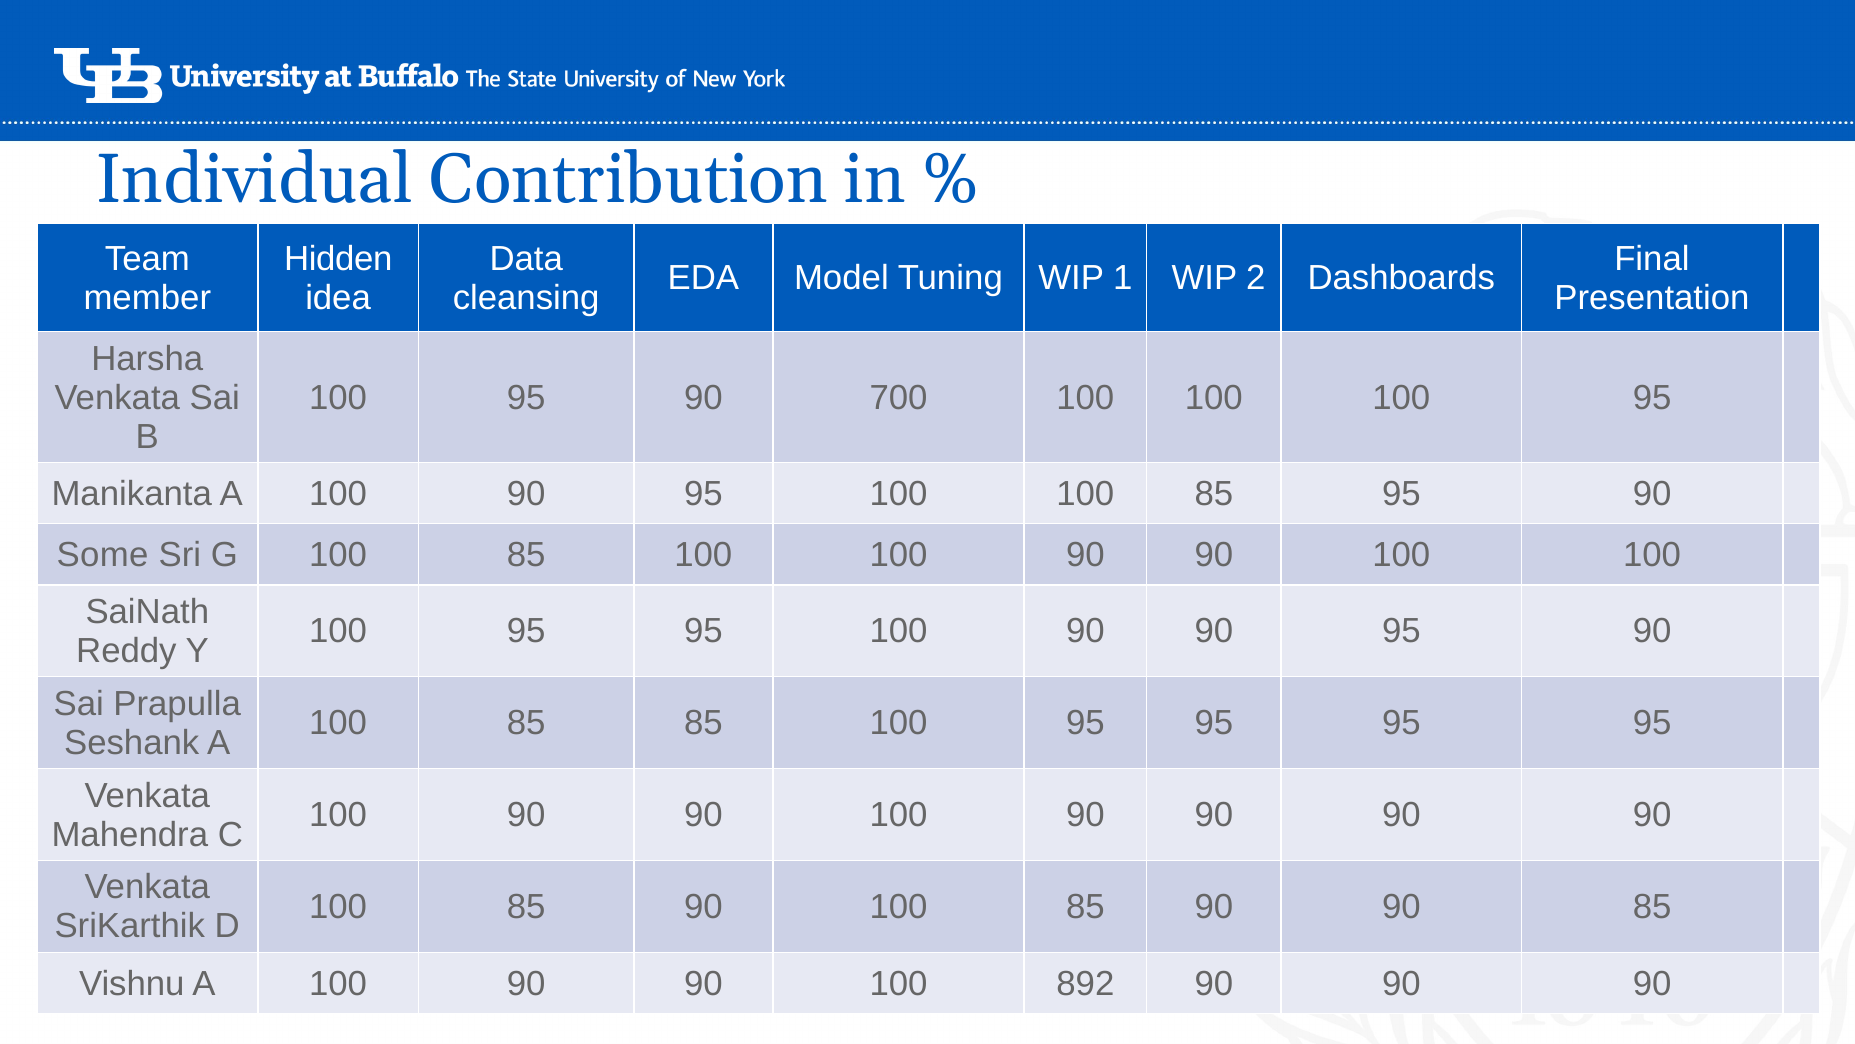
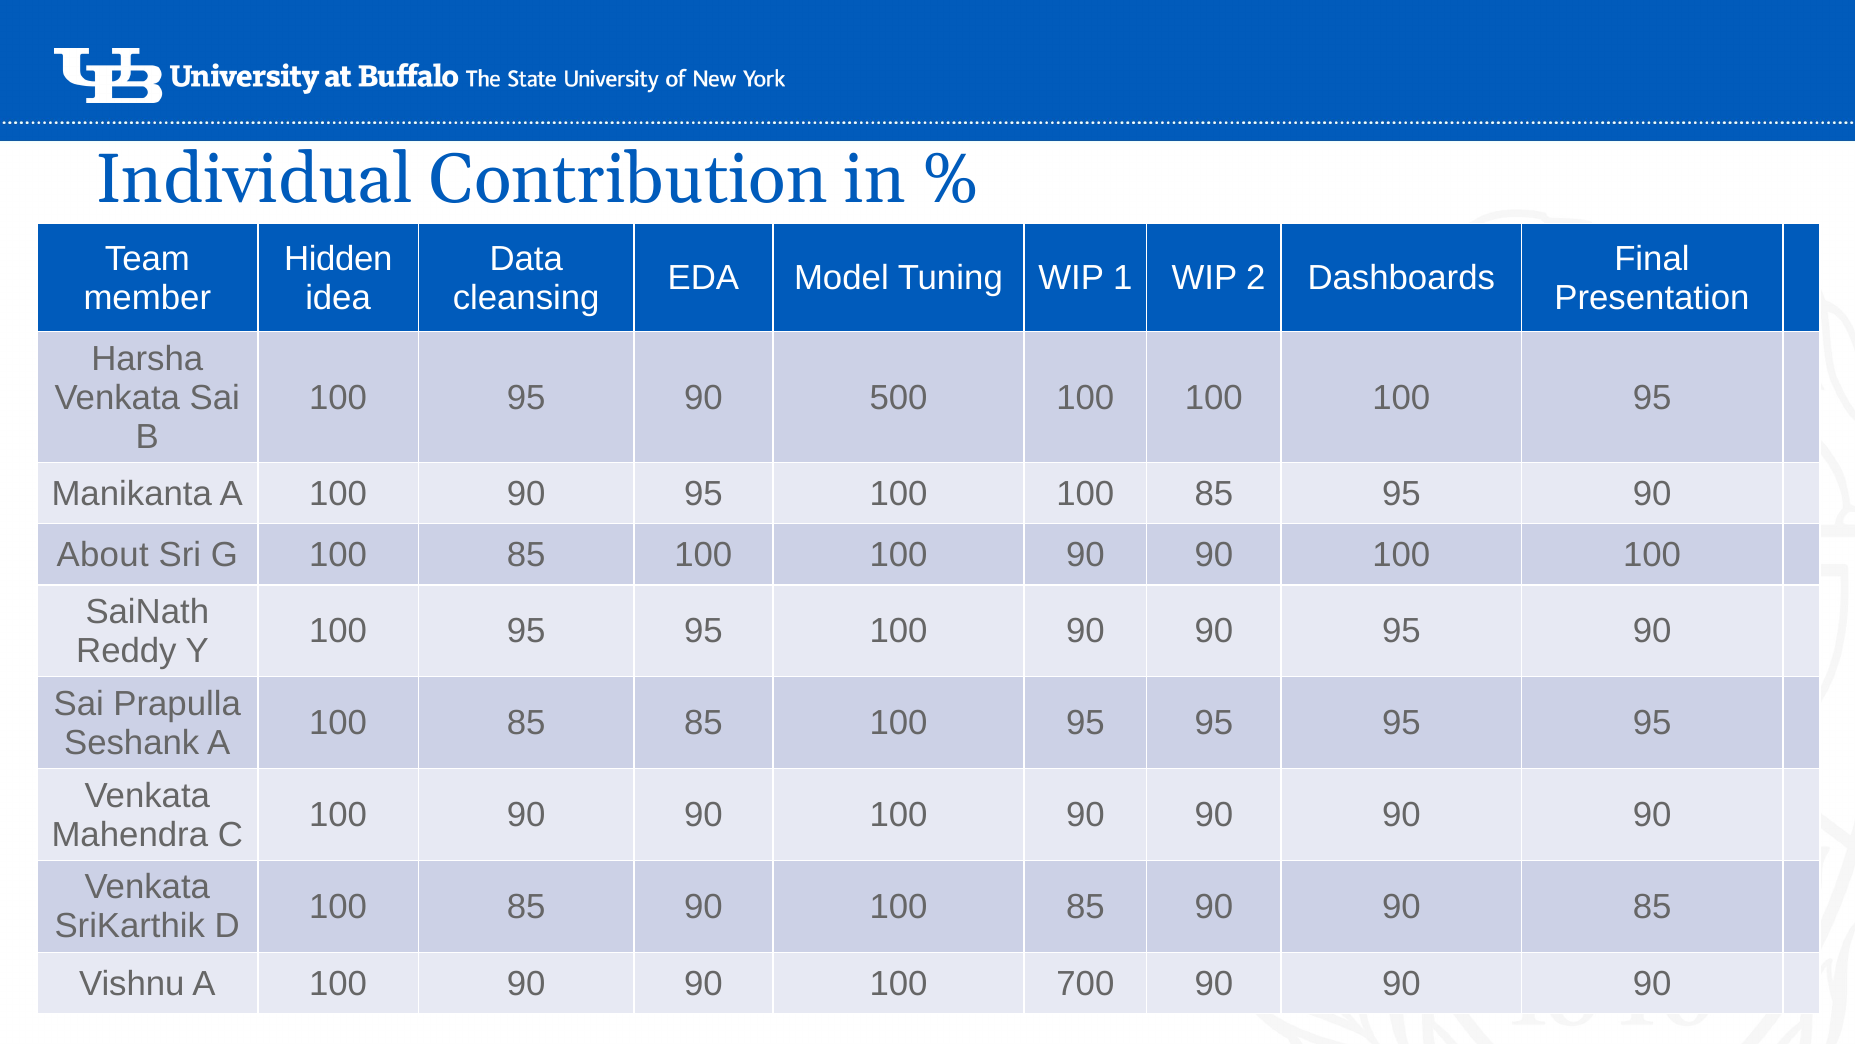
700: 700 -> 500 (898, 397)
Some: Some -> About (103, 554)
892: 892 -> 700 (1085, 983)
